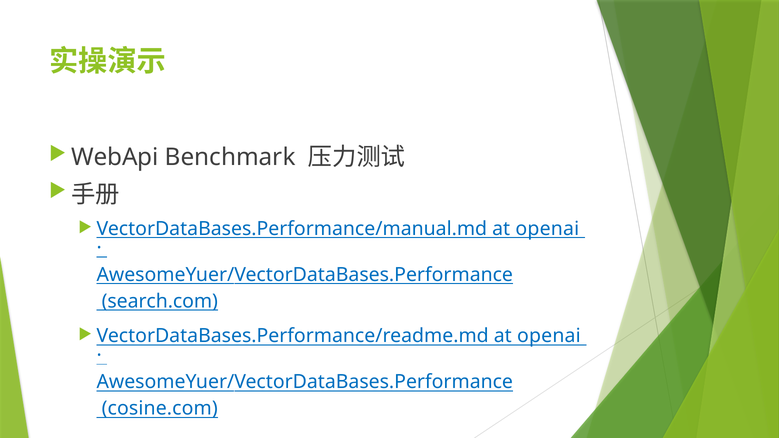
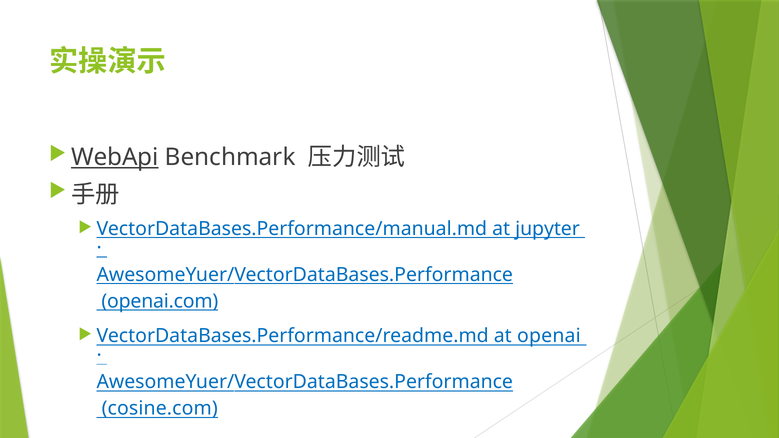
WebApi underline: none -> present (115, 157)
openai: openai -> jupyter (547, 229)
search.com: search.com -> openai.com (160, 301)
